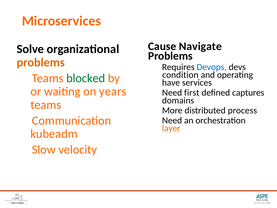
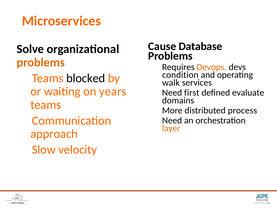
Navigate: Navigate -> Database (200, 46)
Devops colour: blue -> orange (212, 67)
blocked colour: green -> black (86, 78)
have: have -> walk (171, 82)
captures: captures -> evaluate (248, 93)
kubeadm: kubeadm -> approach (54, 134)
